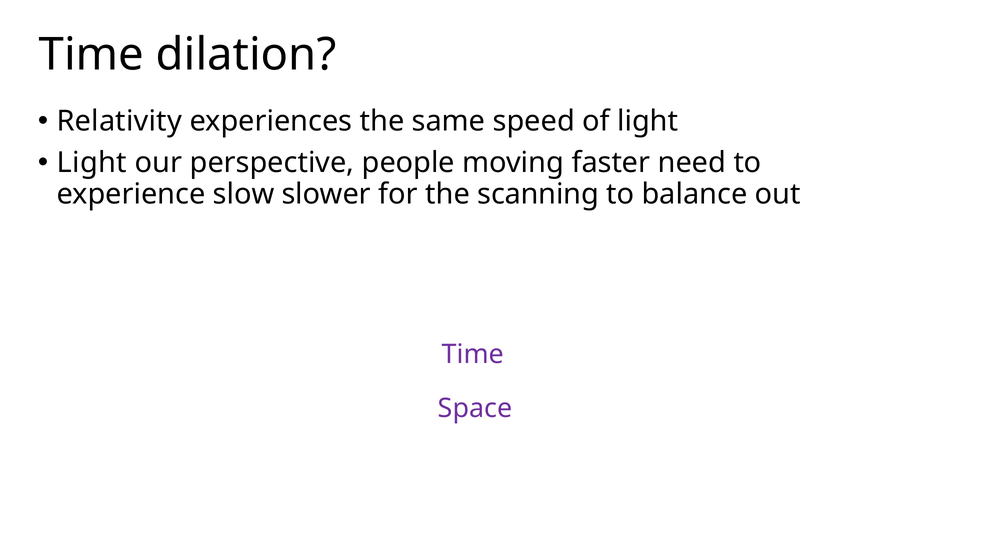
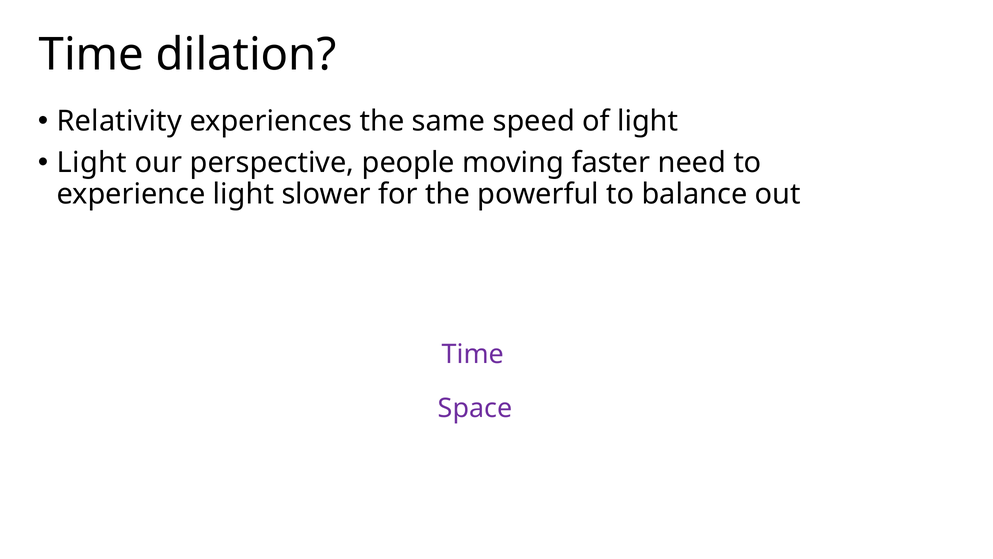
experience slow: slow -> light (244, 194)
scanning: scanning -> powerful (538, 194)
